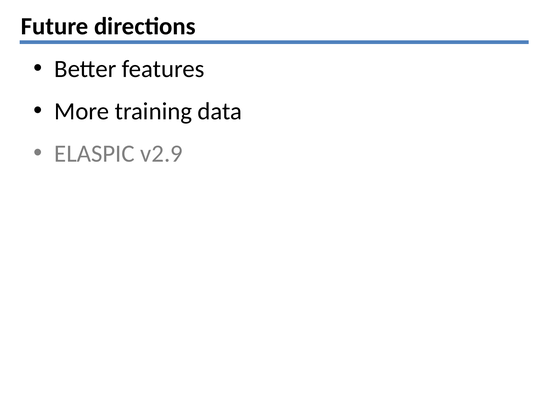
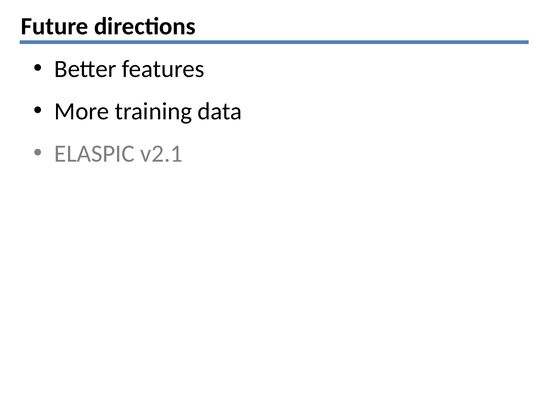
v2.9: v2.9 -> v2.1 (162, 154)
